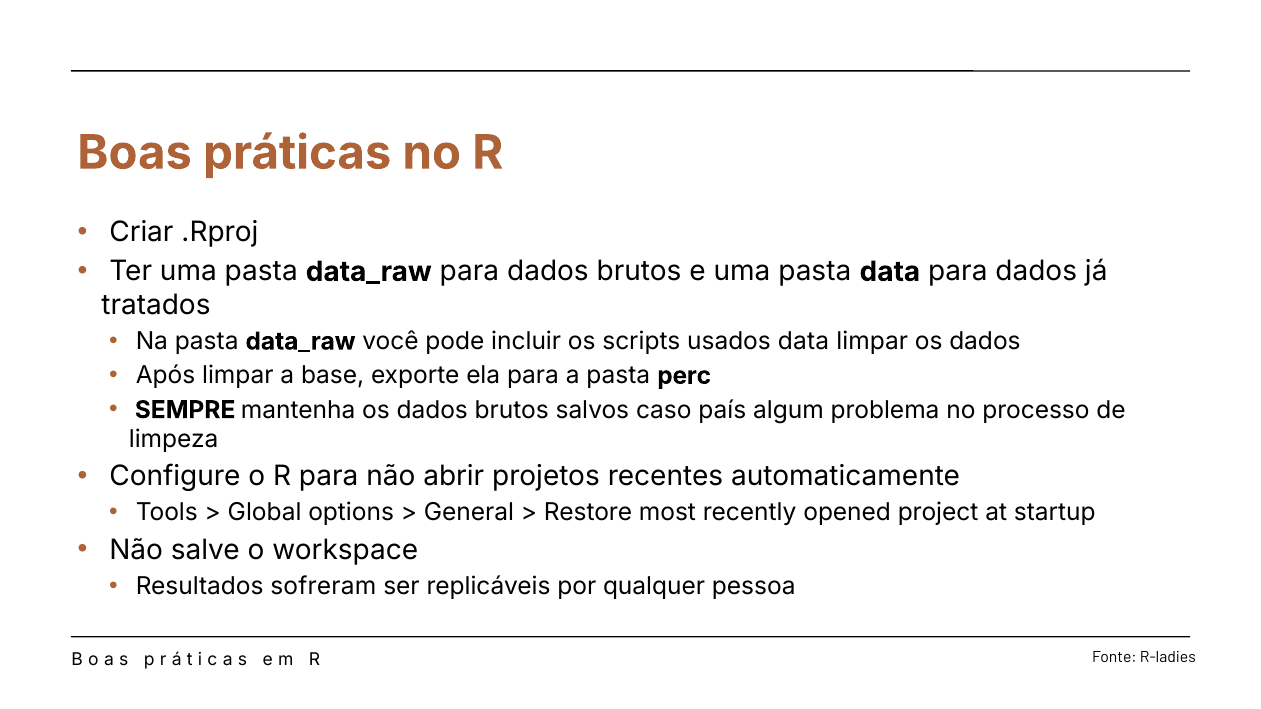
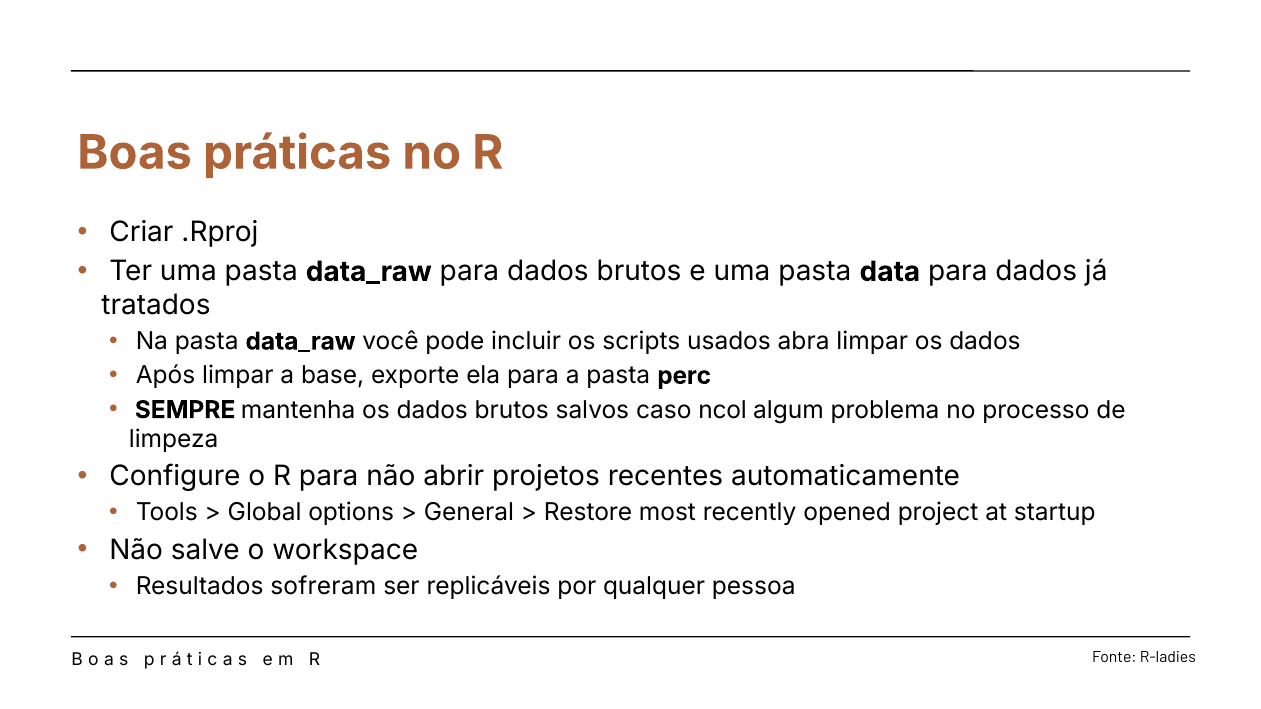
usados data: data -> abra (804, 342)
país: país -> ncol (723, 410)
